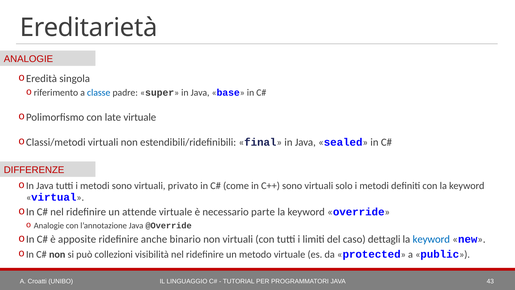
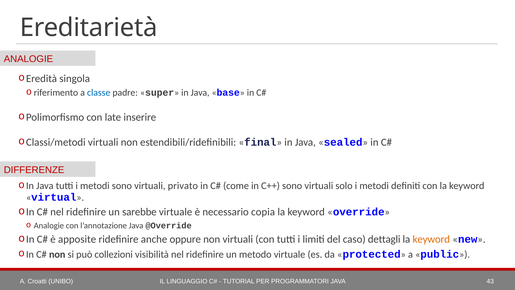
late virtuale: virtuale -> inserire (140, 117)
attende: attende -> sarebbe (139, 212)
parte: parte -> copia (263, 212)
binario: binario -> oppure (185, 239)
keyword colour: blue -> orange (431, 239)
